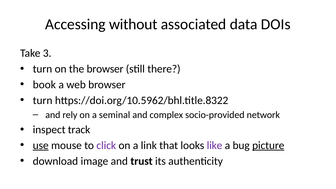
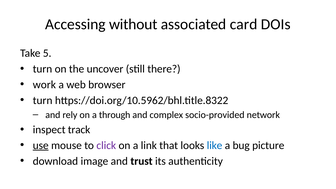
data: data -> card (244, 24)
3: 3 -> 5 (47, 53)
the browser: browser -> uncover (105, 69)
book: book -> work (44, 85)
seminal: seminal -> through (115, 115)
like colour: purple -> blue (215, 145)
picture underline: present -> none (268, 145)
